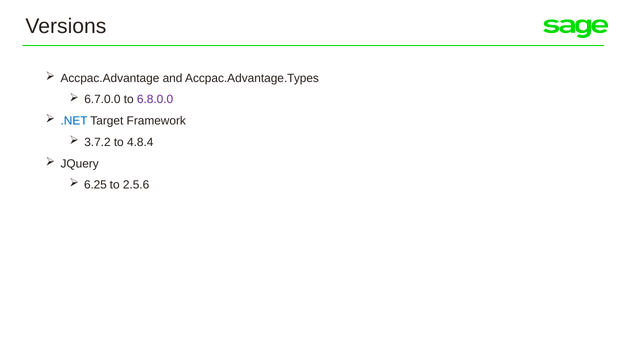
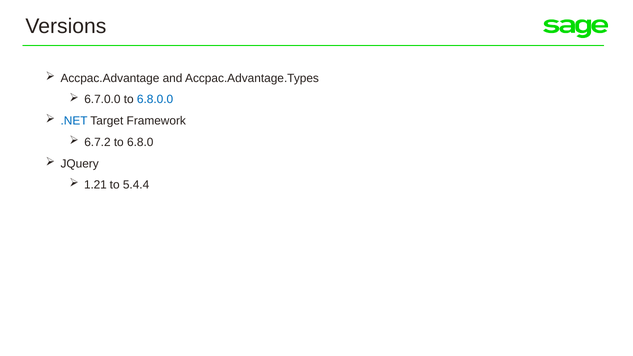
6.8.0.0 colour: purple -> blue (155, 100)
3.7.2: 3.7.2 -> 6.7.2 (97, 142)
4.8.4: 4.8.4 -> 6.8.0 (140, 142)
6.25: 6.25 -> 1.21 (95, 185)
2.5.6: 2.5.6 -> 5.4.4 (136, 185)
